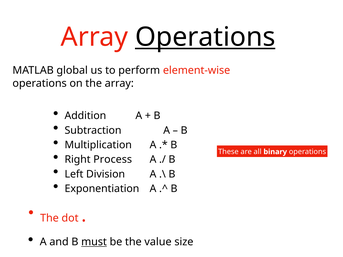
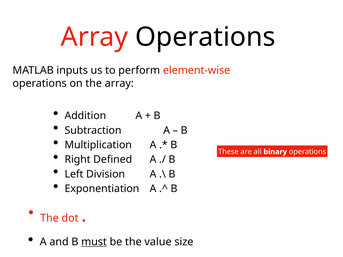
Operations underline: present -> none (205, 37)
global: global -> inputs (72, 71)
Process: Process -> Defined (113, 160)
